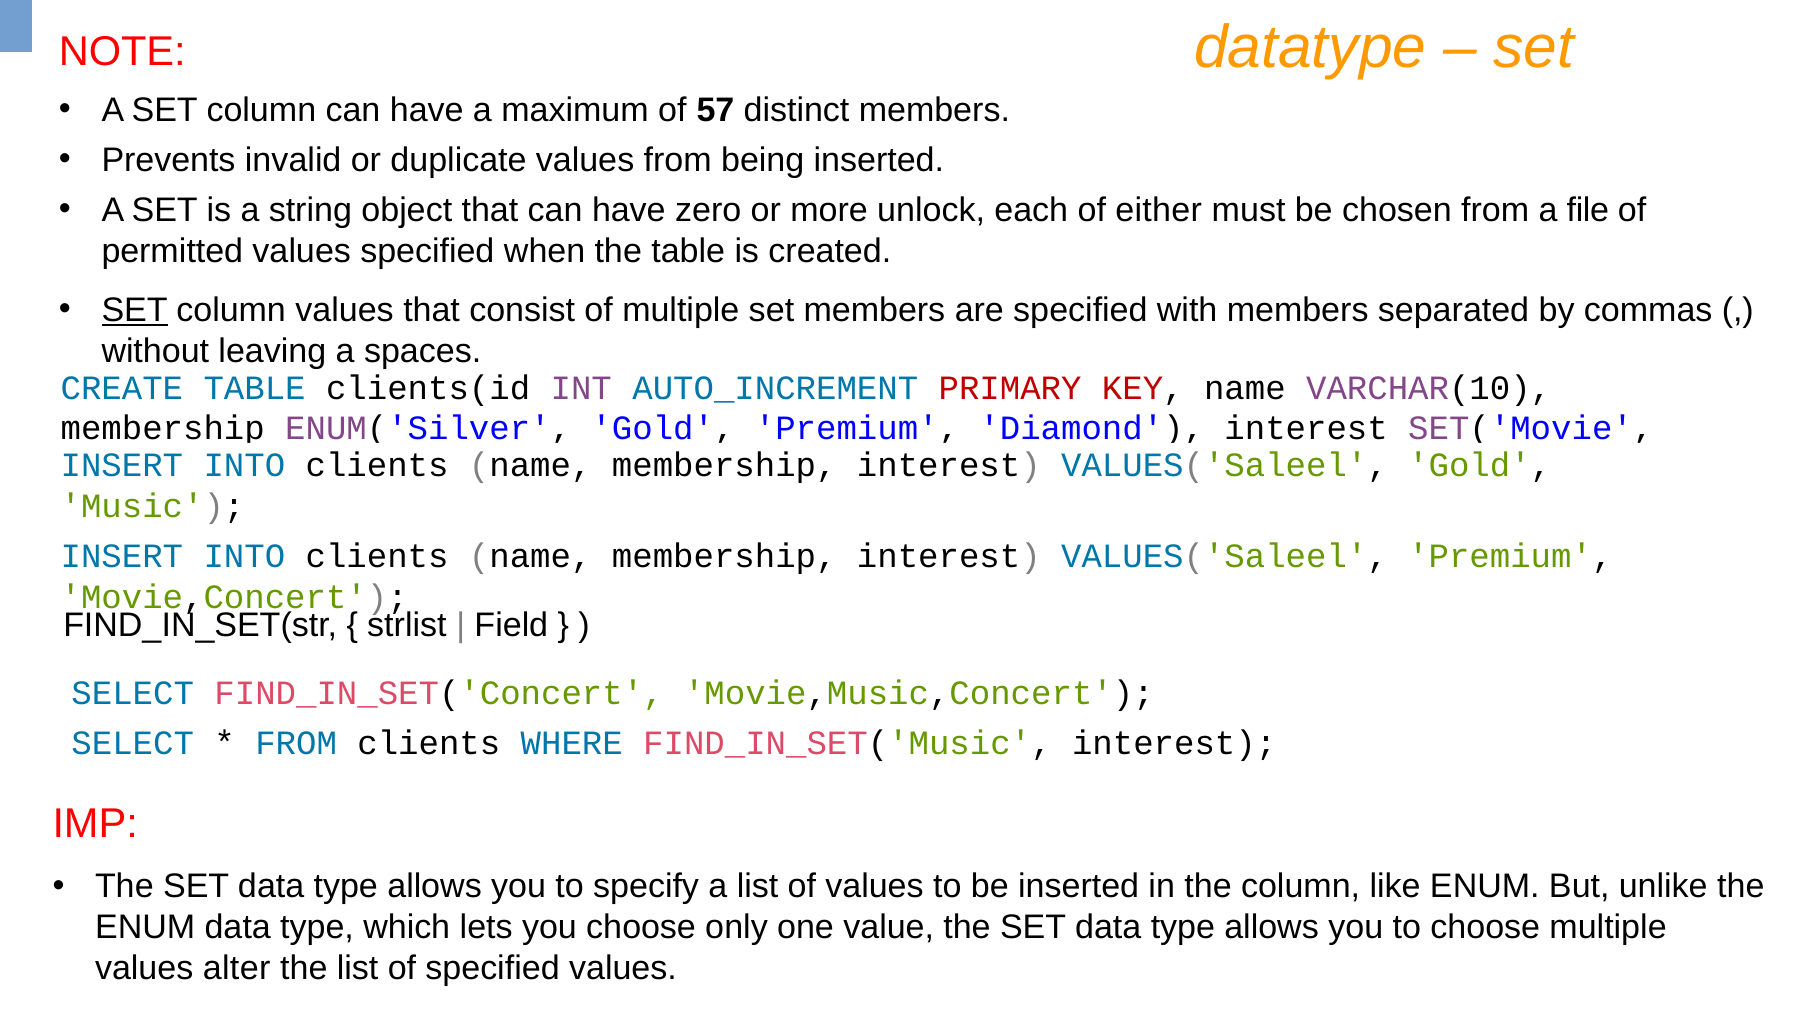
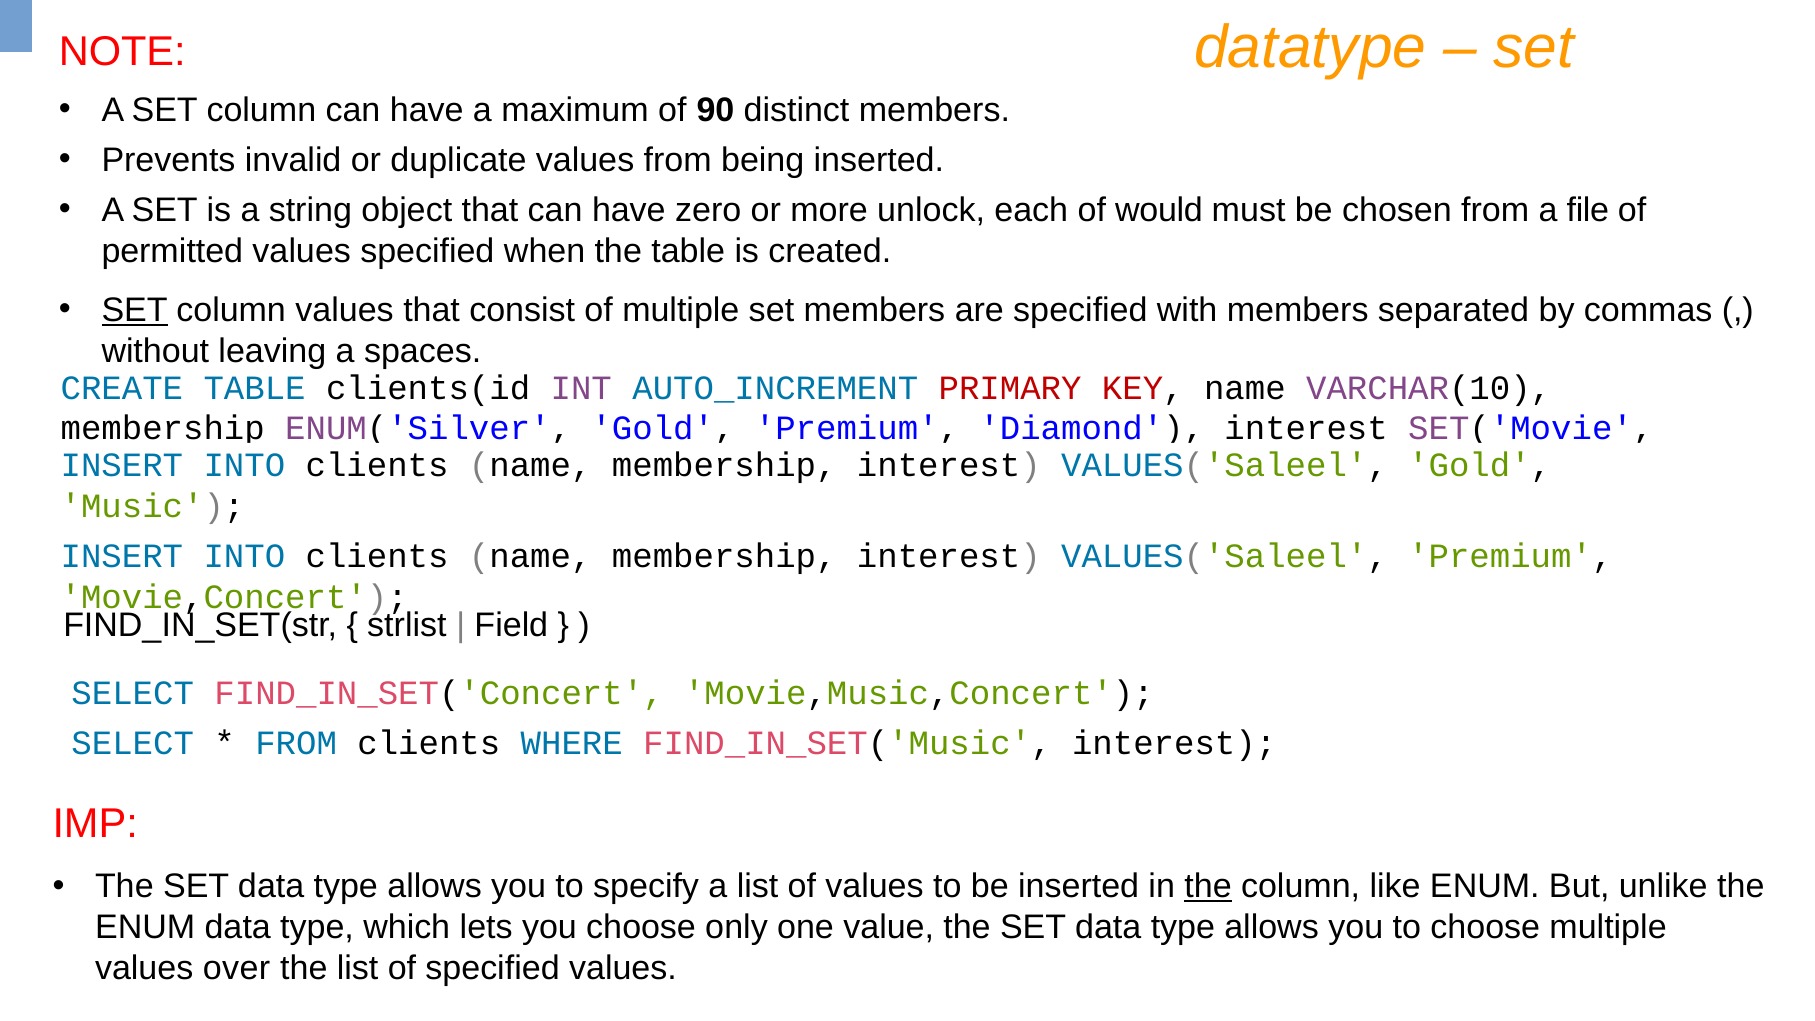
57: 57 -> 90 (715, 111)
either: either -> would (1159, 210)
the underline: none -> present (1208, 887)
alter: alter -> over (237, 968)
